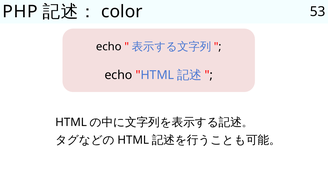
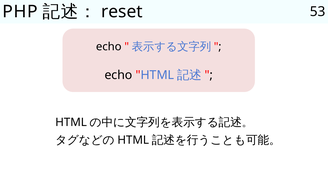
color: color -> reset (122, 12)
